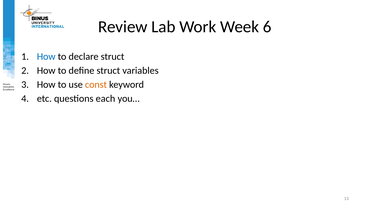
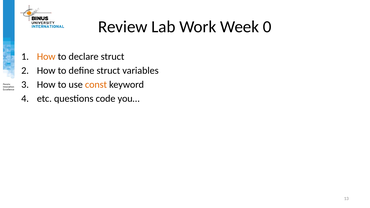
6: 6 -> 0 (267, 27)
How colour: blue -> orange (46, 57)
each: each -> code (106, 99)
